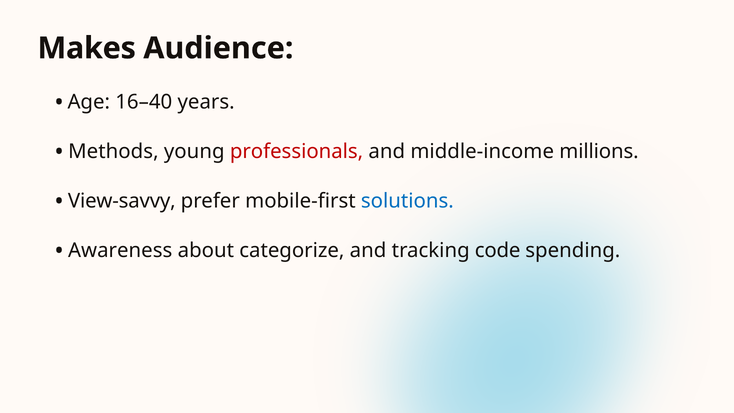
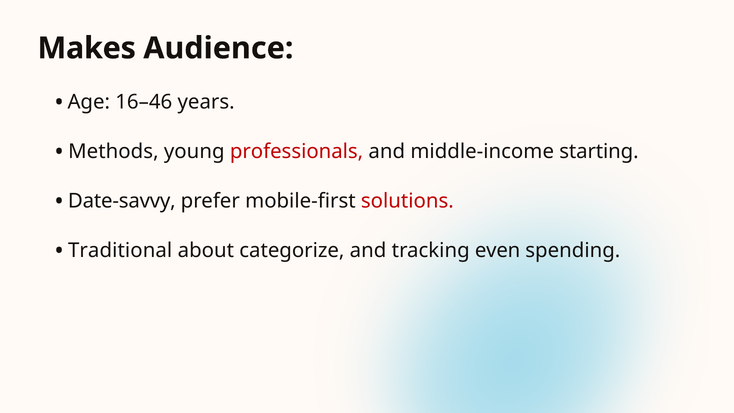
16–40: 16–40 -> 16–46 (144, 102)
millions: millions -> starting (599, 151)
View-savvy: View-savvy -> Date-savvy (122, 201)
solutions colour: blue -> red (407, 201)
Awareness: Awareness -> Traditional (120, 250)
code: code -> even (498, 250)
